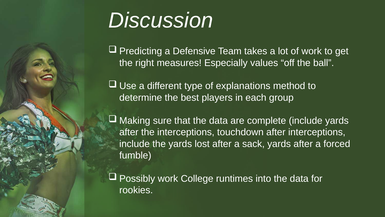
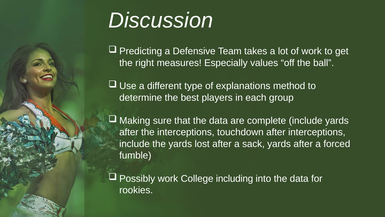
runtimes: runtimes -> including (235, 178)
